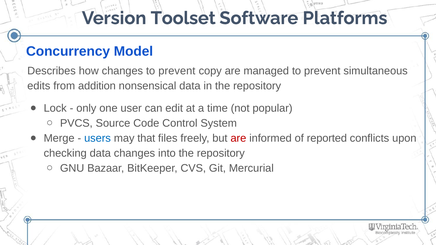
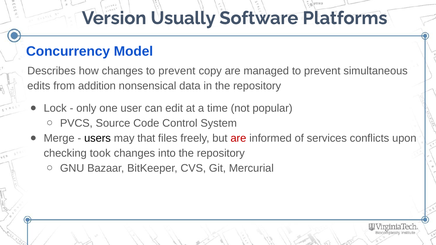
Toolset: Toolset -> Usually (183, 18)
users colour: blue -> black (98, 138)
reported: reported -> services (327, 138)
checking data: data -> took (100, 153)
